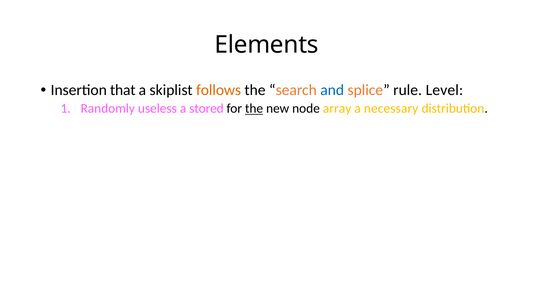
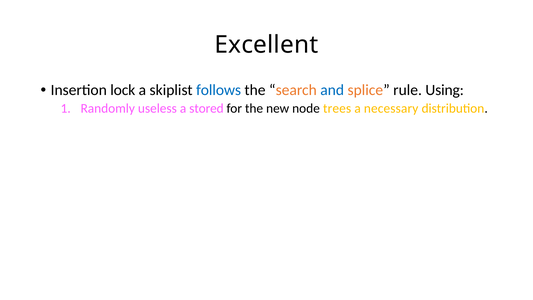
Elements: Elements -> Excellent (266, 45)
that: that -> lock (123, 90)
follows colour: orange -> blue (219, 90)
Level: Level -> Using (445, 90)
the underline: present -> none (254, 108)
array: array -> trees (337, 108)
